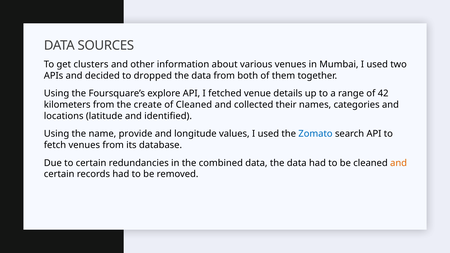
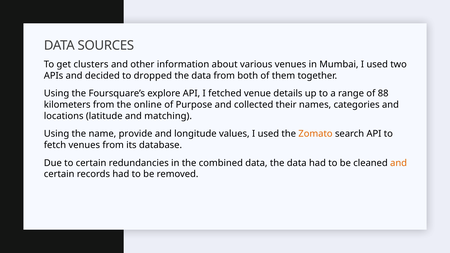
42: 42 -> 88 (383, 94)
create: create -> online (148, 105)
of Cleaned: Cleaned -> Purpose (194, 105)
identified: identified -> matching (168, 116)
Zomato colour: blue -> orange (315, 134)
